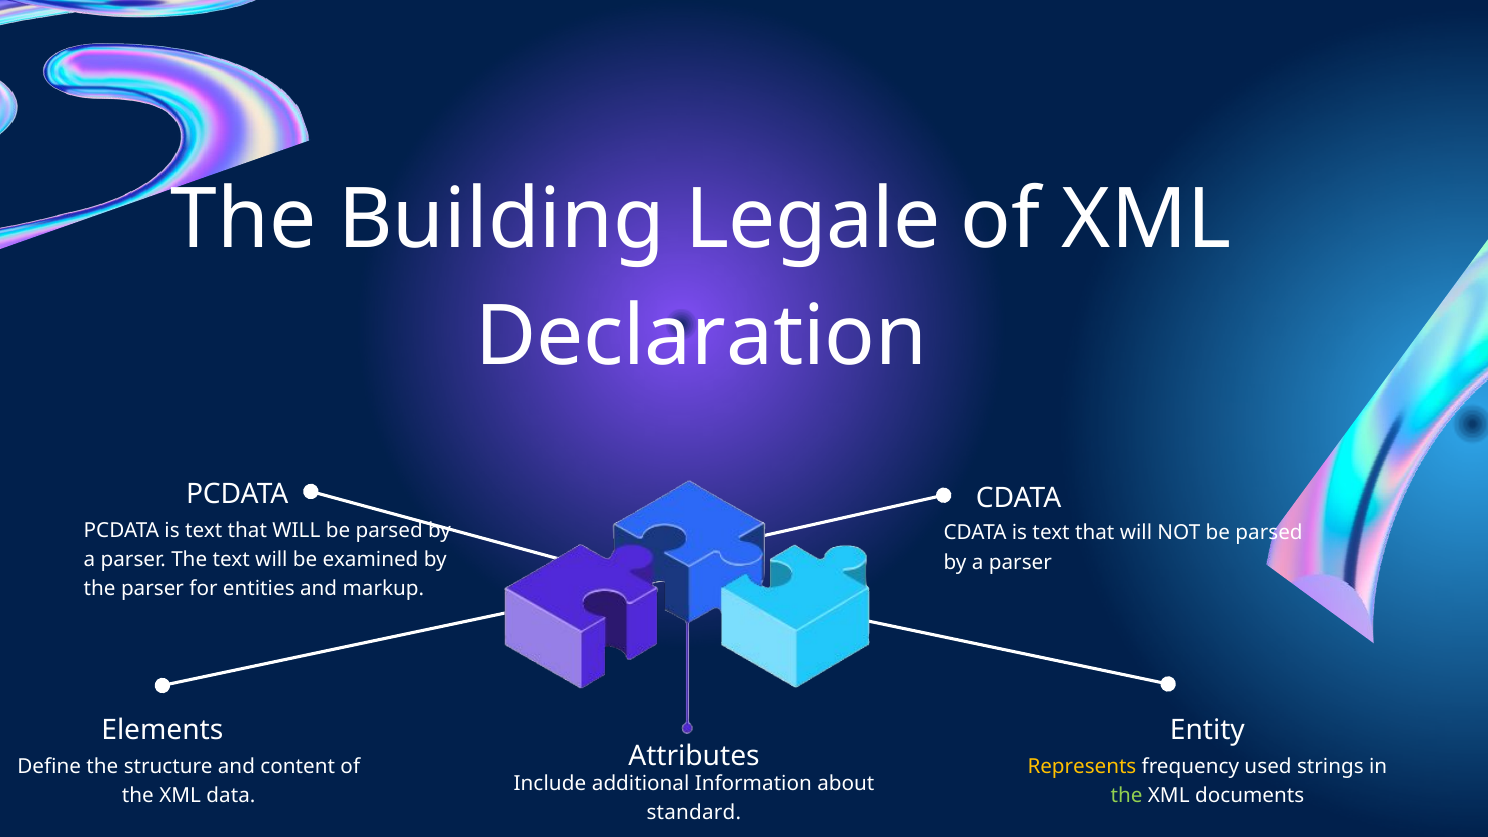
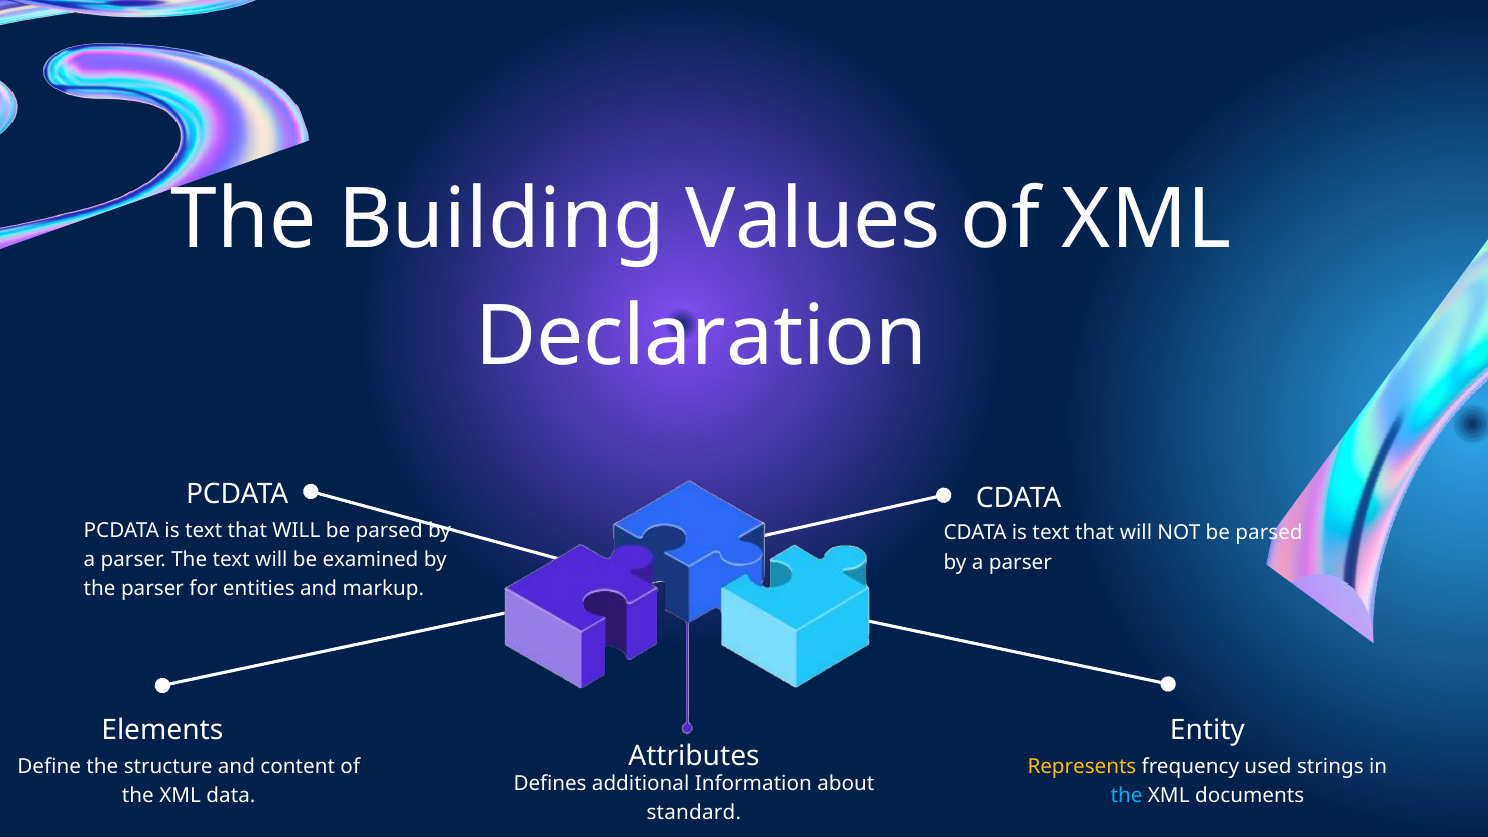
Legale: Legale -> Values (813, 220)
Include: Include -> Defines (550, 784)
the colour: light green -> light blue (1127, 796)
